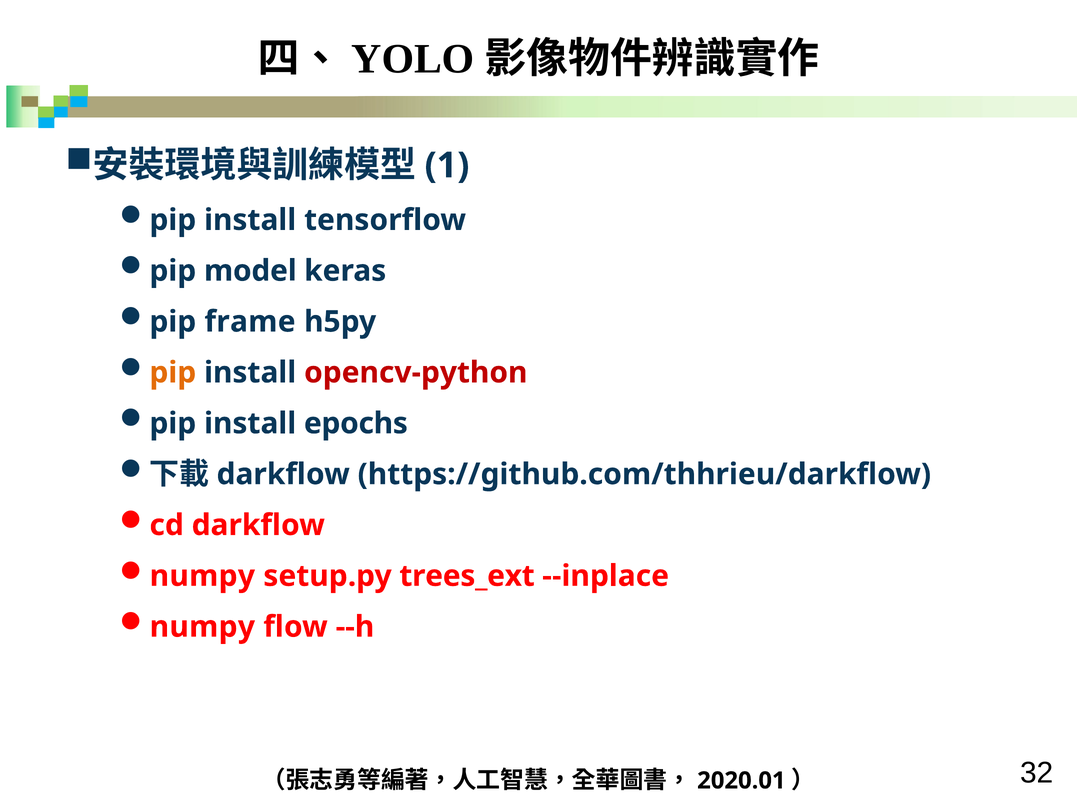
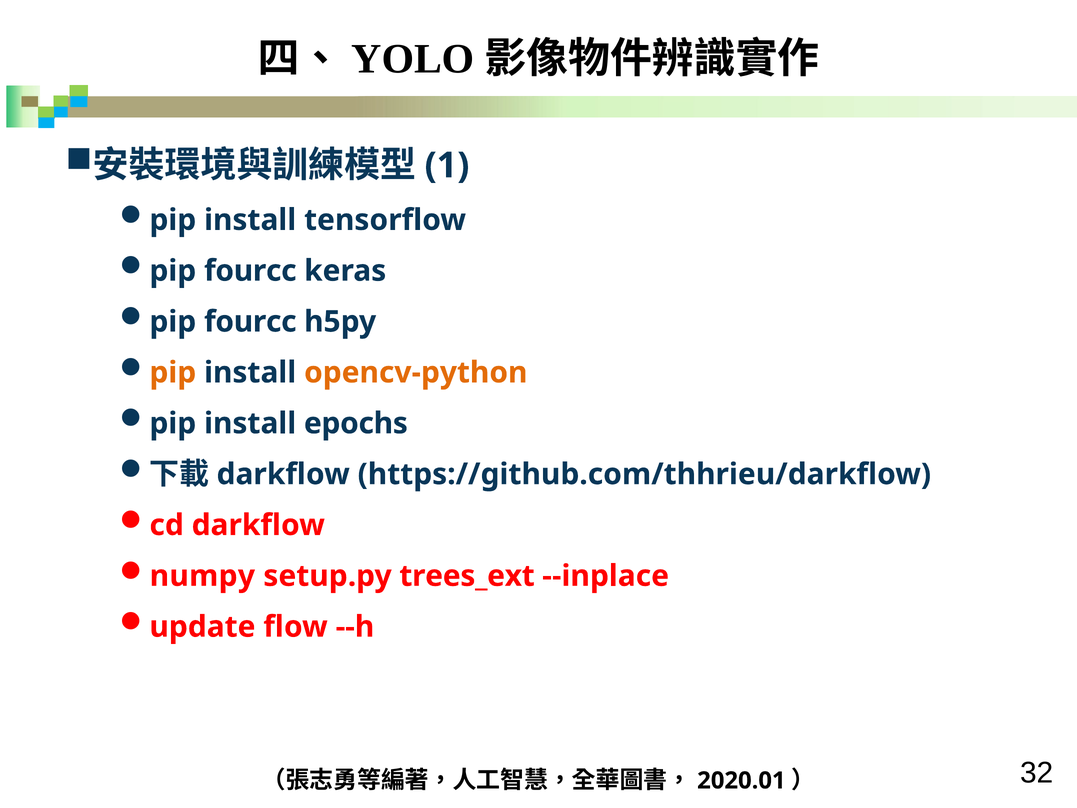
model: model -> fourcc (250, 271)
frame: frame -> fourcc (250, 322)
opencv-python colour: red -> orange (416, 372)
numpy: numpy -> update (202, 627)
